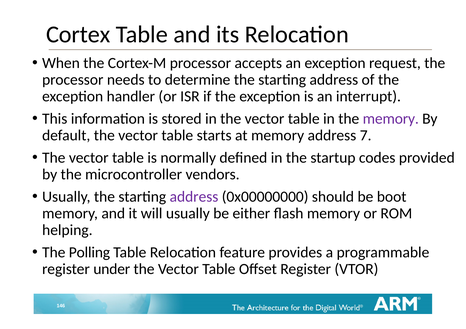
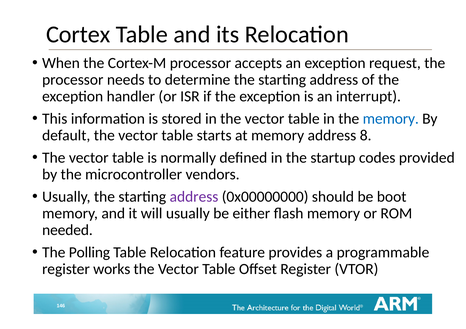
memory colour: purple -> blue (391, 119)
7: 7 -> 8 (366, 136)
helping: helping -> needed (67, 230)
under: under -> works (112, 269)
